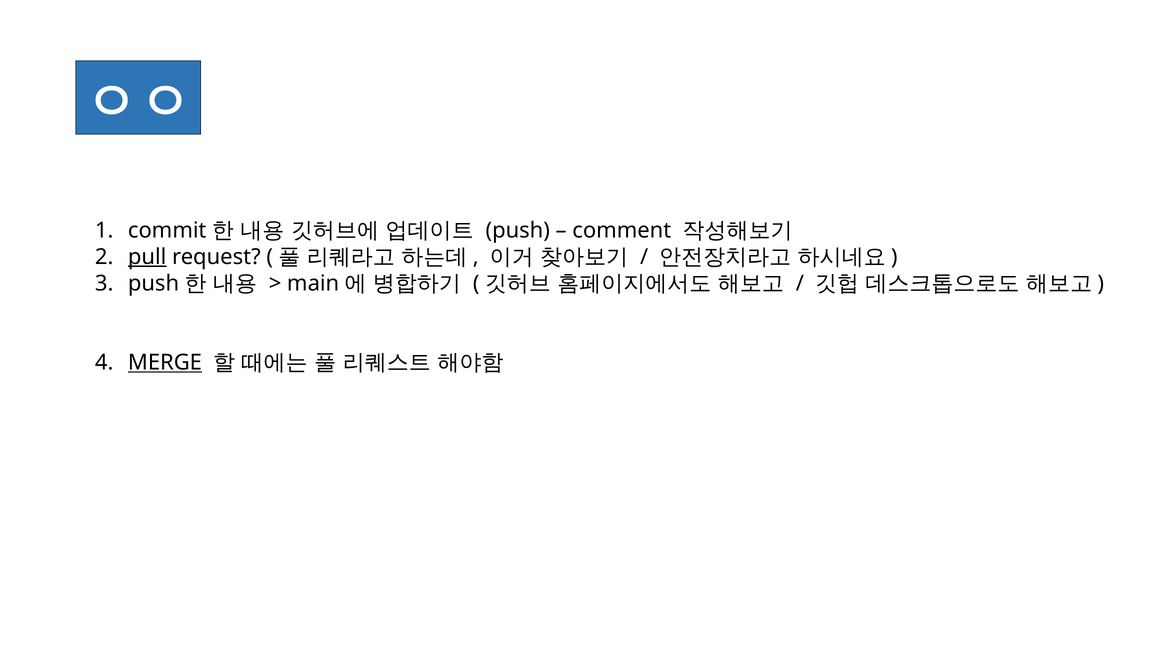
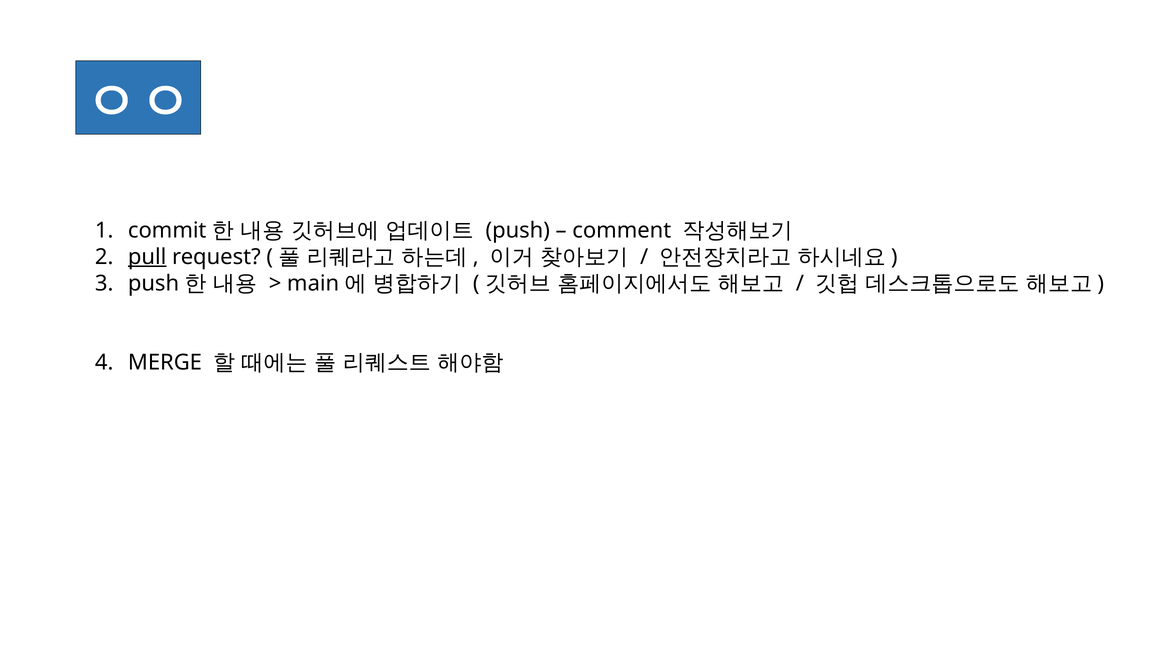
MERGE underline: present -> none (165, 363)
